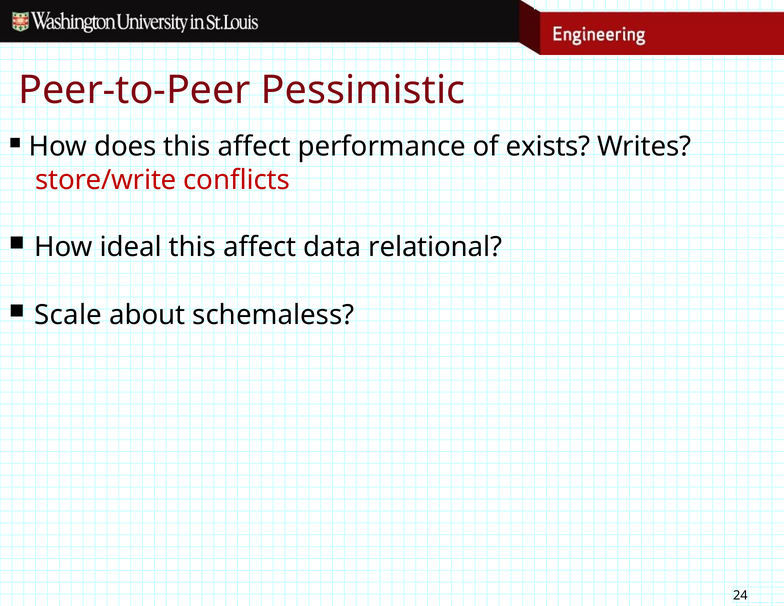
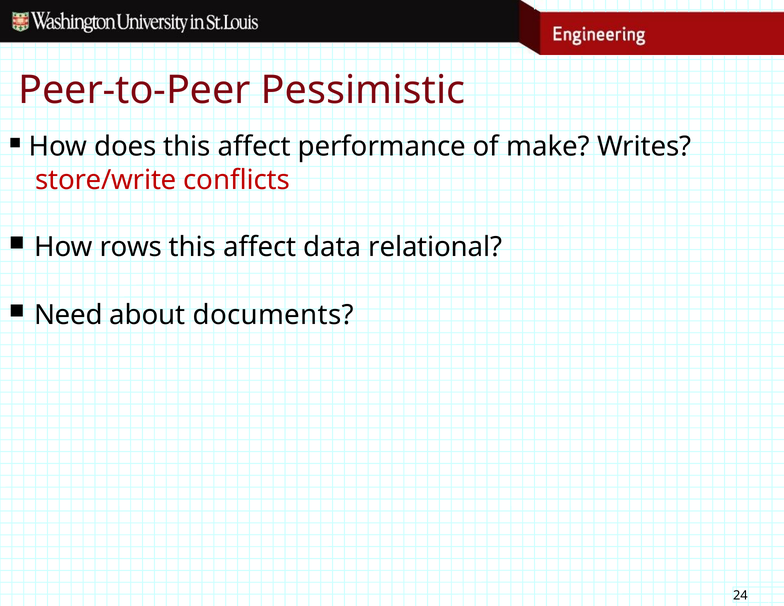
exists: exists -> make (548, 147)
ideal: ideal -> rows (131, 247)
Scale: Scale -> Need (68, 315)
schemaless: schemaless -> documents (273, 315)
